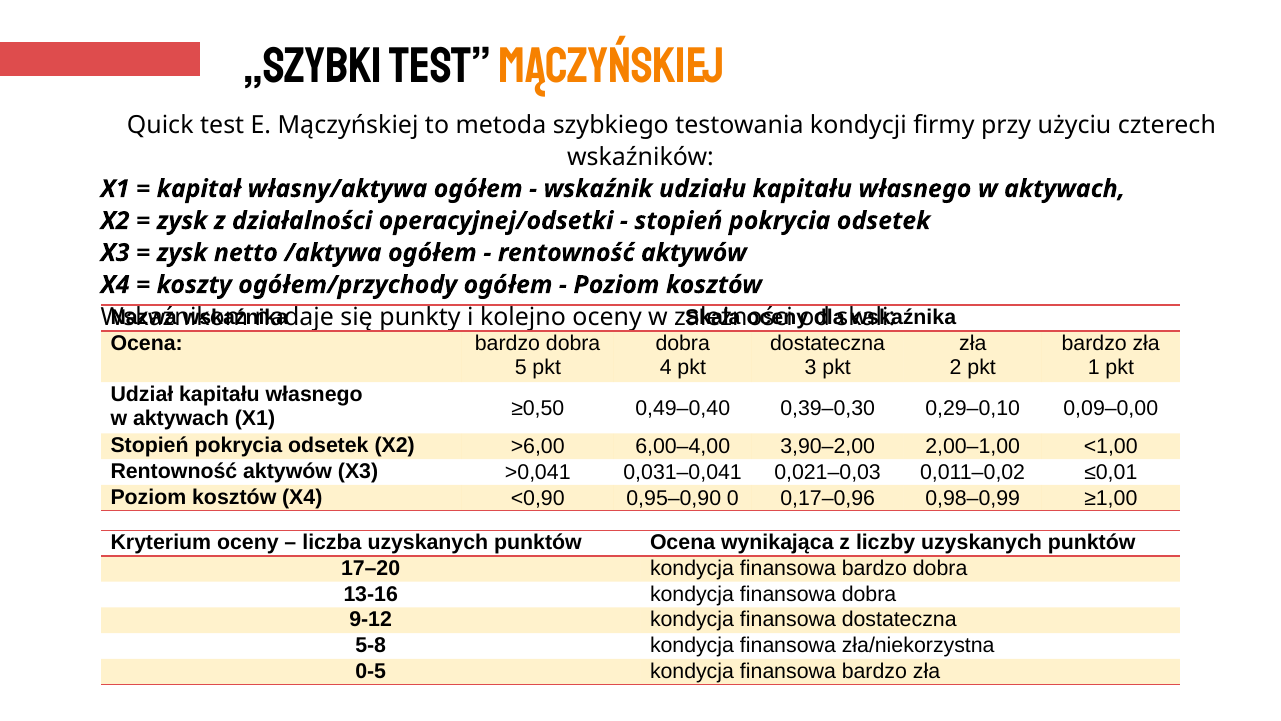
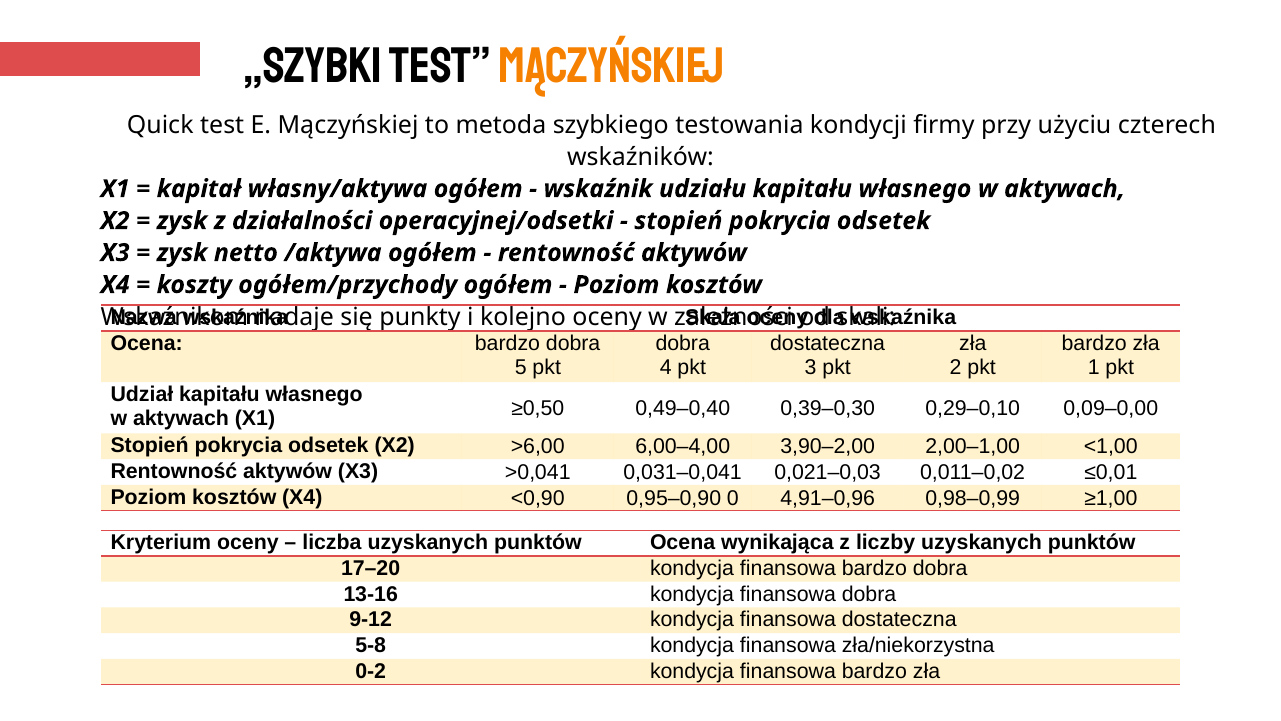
0,17–0,96: 0,17–0,96 -> 4,91–0,96 (828, 498)
0-5: 0-5 -> 0-2 (371, 671)
